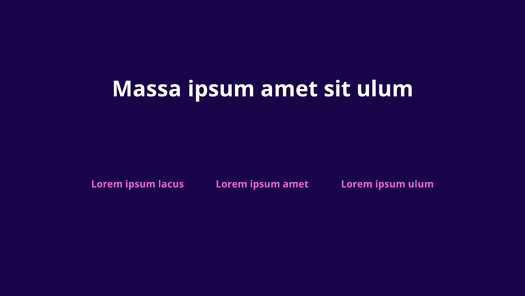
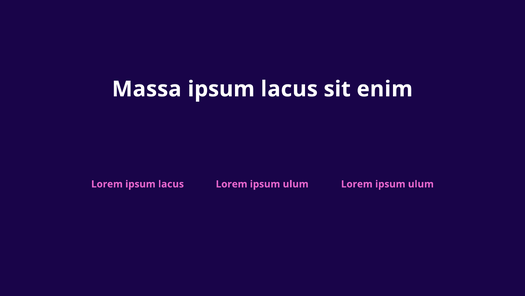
amet: amet -> lacus (289, 89)
sit ulum: ulum -> enim (385, 89)
amet: amet -> ulum (296, 184)
